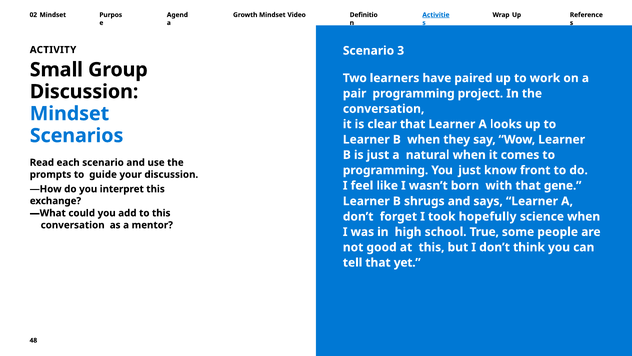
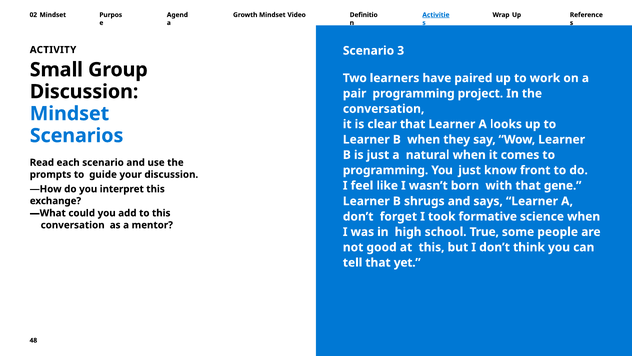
hopefully: hopefully -> formative (488, 216)
